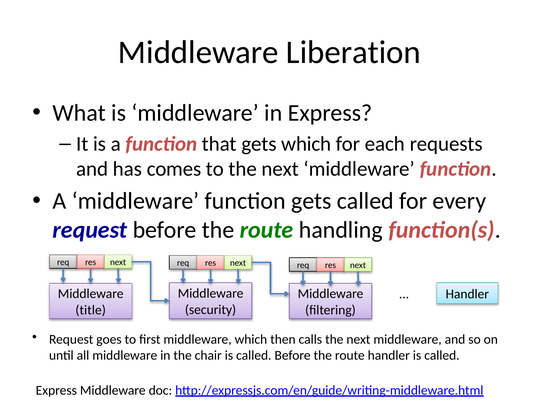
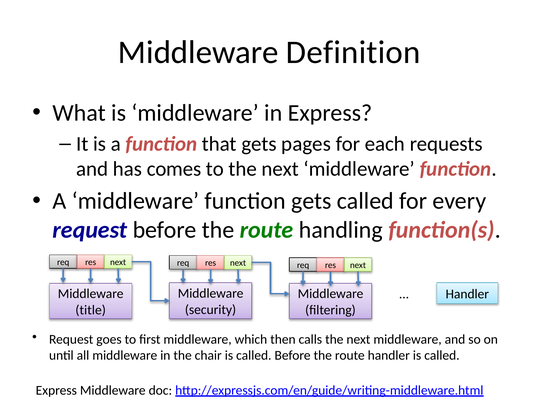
Liberation: Liberation -> Definition (353, 52)
gets which: which -> pages (306, 144)
